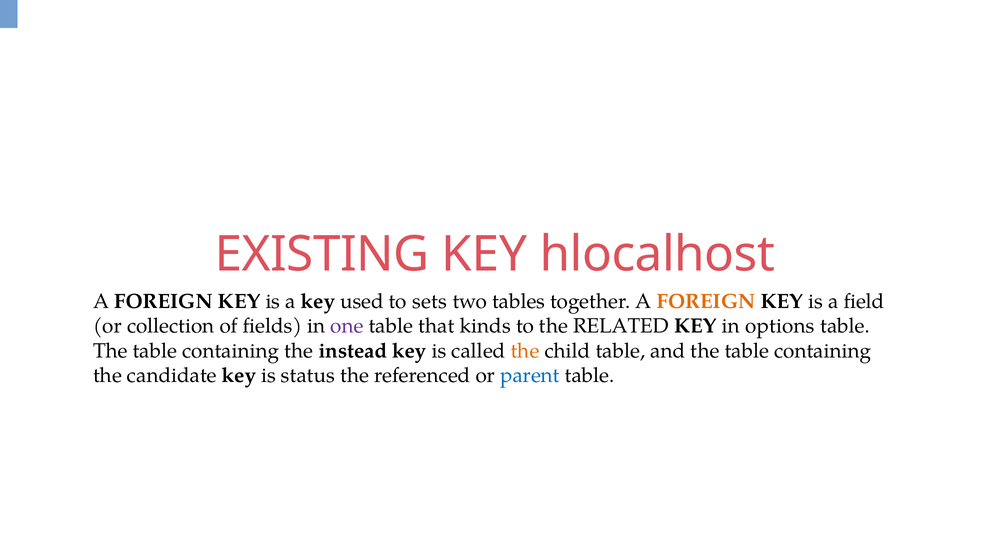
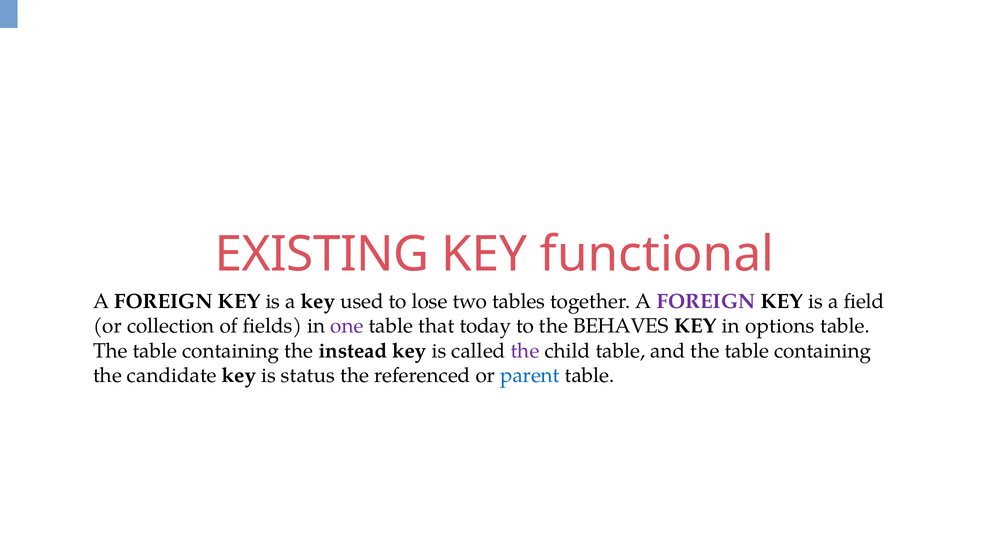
hlocalhost: hlocalhost -> functional (657, 254)
sets: sets -> lose (430, 301)
FOREIGN colour: orange -> purple (706, 301)
kinds: kinds -> today (485, 326)
RELATED: RELATED -> BEHAVES (621, 326)
the colour: orange -> purple (525, 351)
